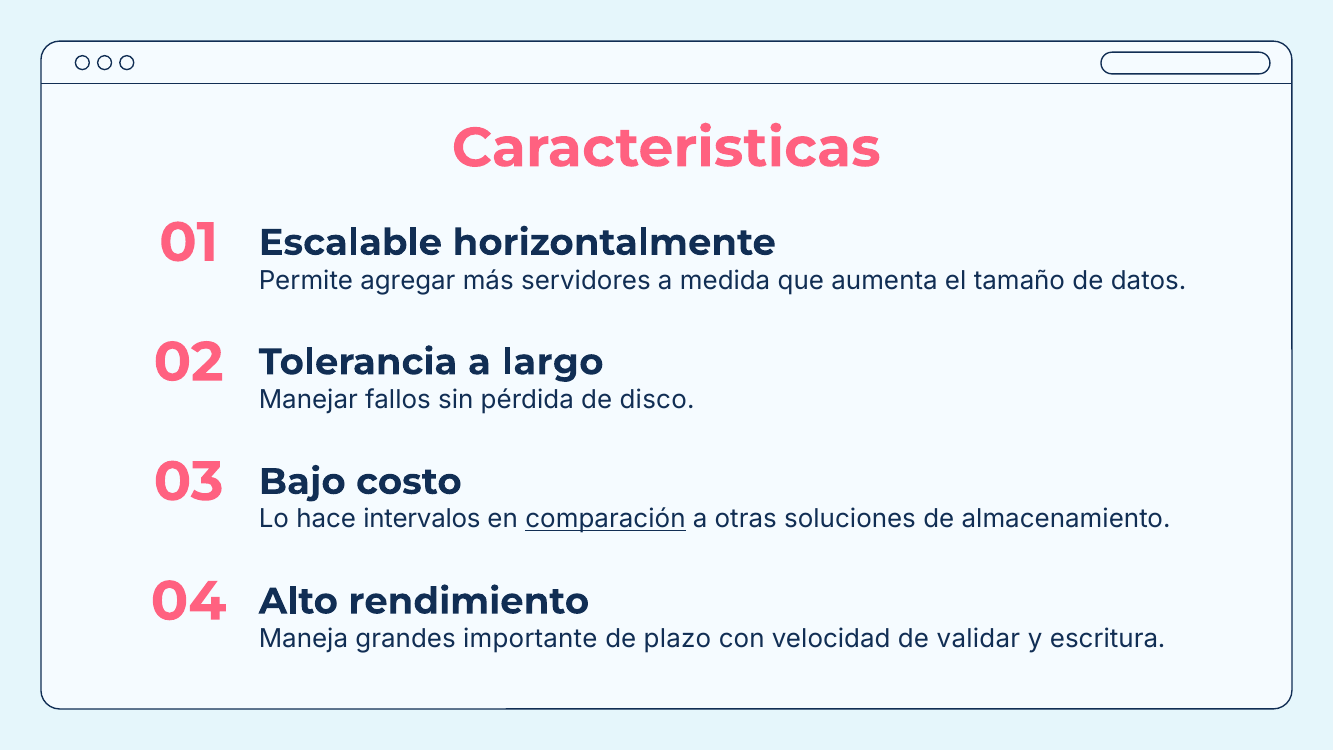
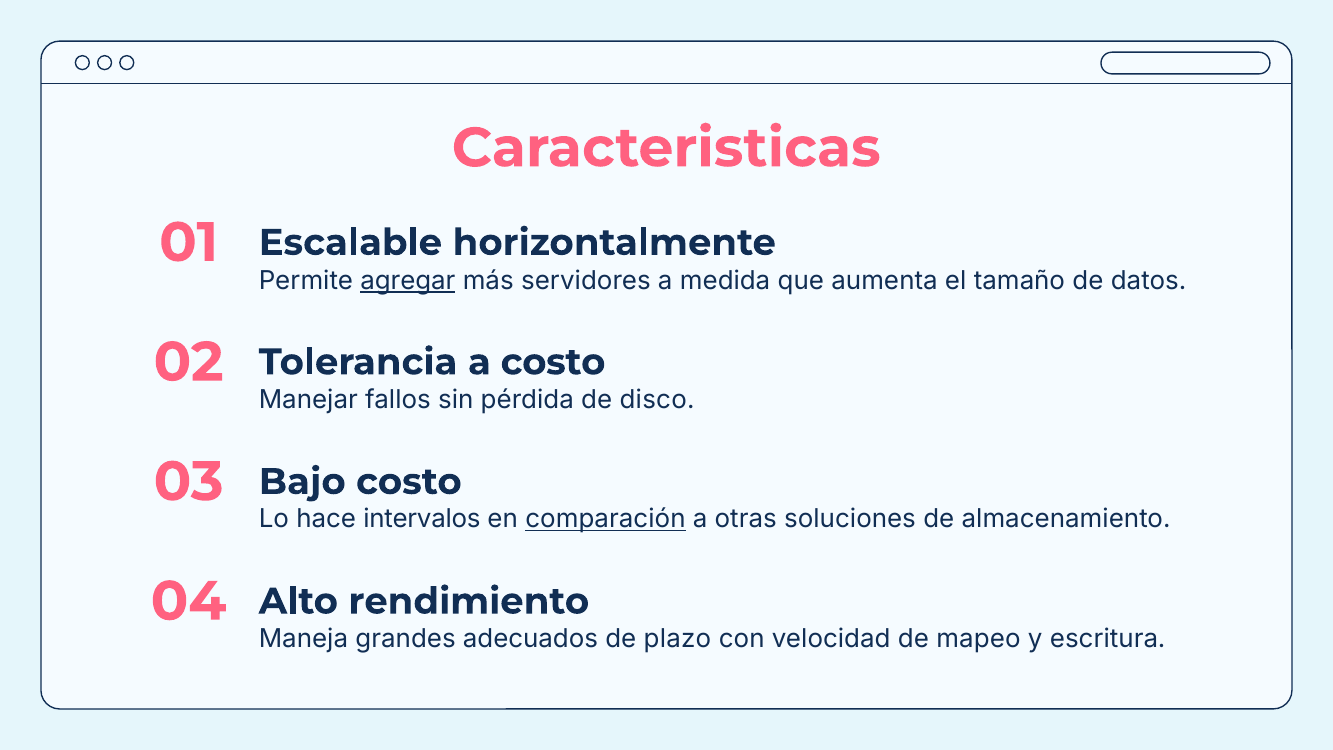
agregar underline: none -> present (408, 281)
a largo: largo -> costo (553, 362)
importante: importante -> adecuados (530, 639)
validar: validar -> mapeo (978, 639)
